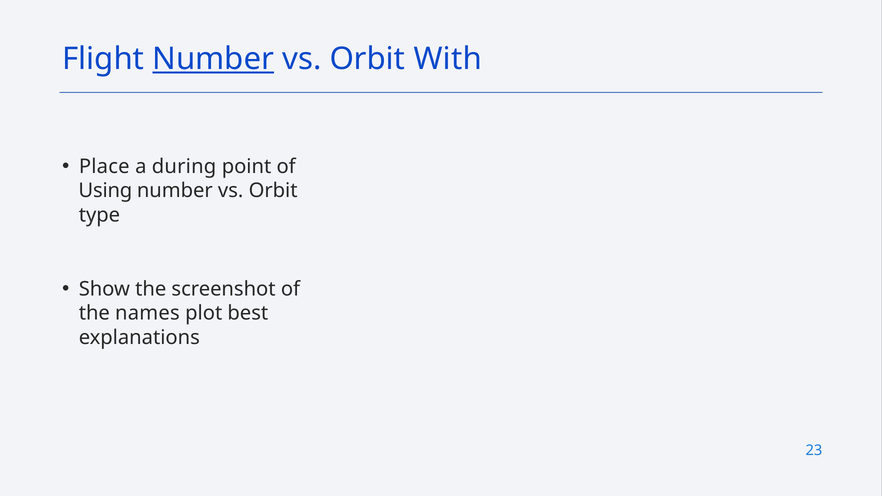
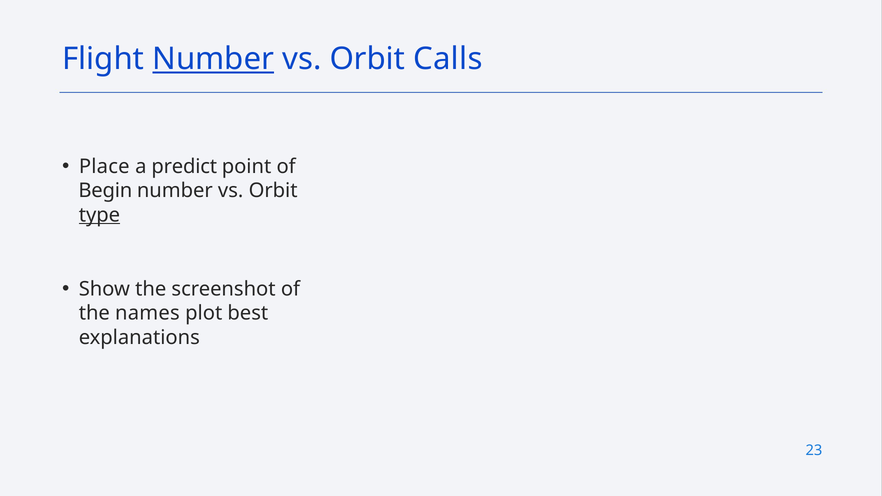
With: With -> Calls (448, 59)
during: during -> predict (184, 166)
Using: Using -> Begin (105, 191)
type underline: none -> present (99, 215)
